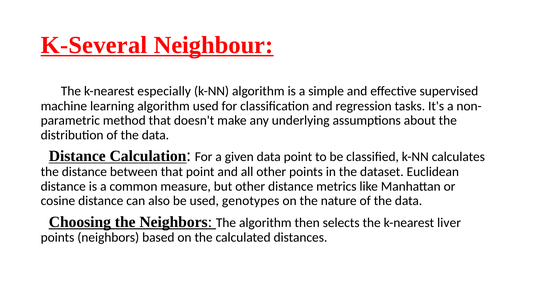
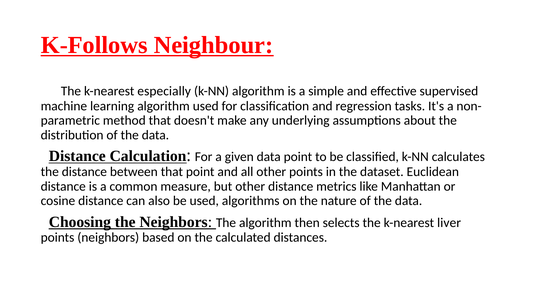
K-Several: K-Several -> K-Follows (94, 45)
genotypes: genotypes -> algorithms (251, 200)
